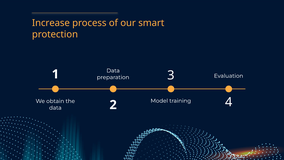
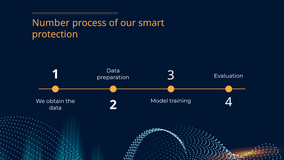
Increase: Increase -> Number (51, 23)
